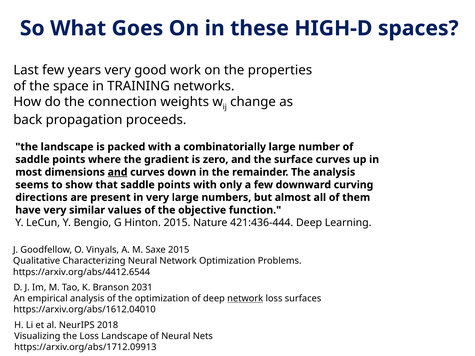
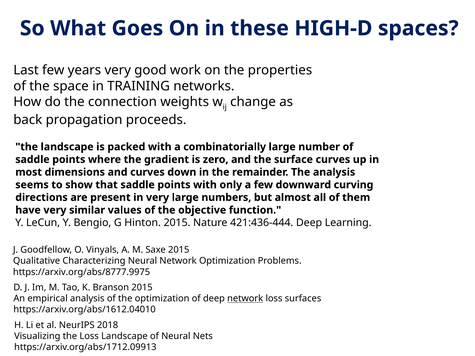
and underline: present -> none (118, 172)
https://arxiv.org/abs/4412.6544: https://arxiv.org/abs/4412.6544 -> https://arxiv.org/abs/8777.9975 (82, 272)
Branson 2031: 2031 -> 2015 (142, 288)
